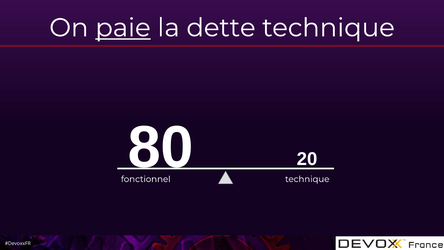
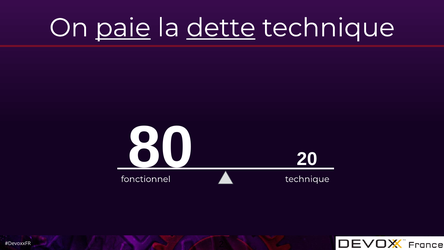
dette underline: none -> present (221, 28)
